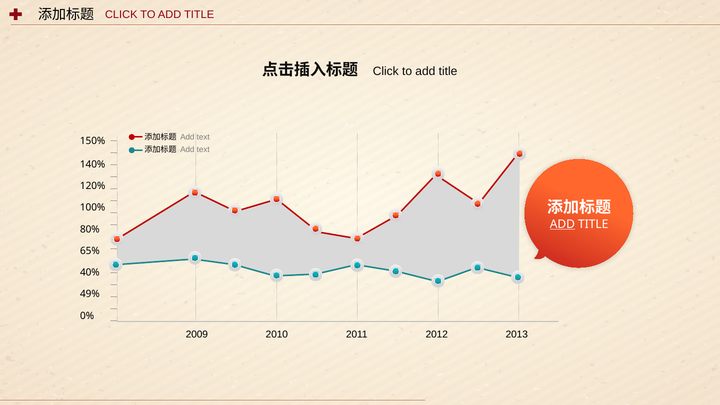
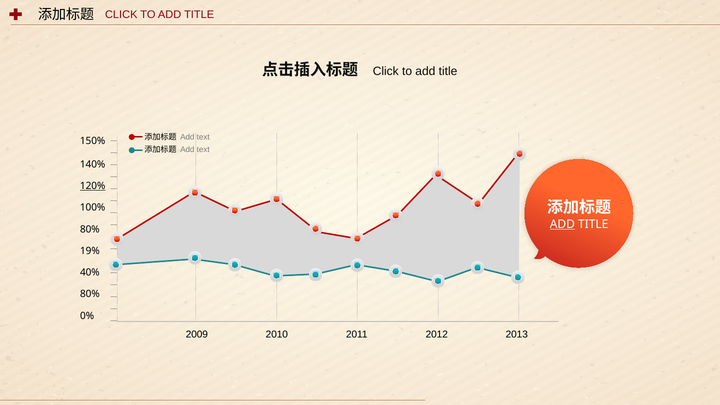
120% underline: none -> present (93, 186)
65%: 65% -> 19% (90, 251)
49%: 49% -> 80% (90, 294)
